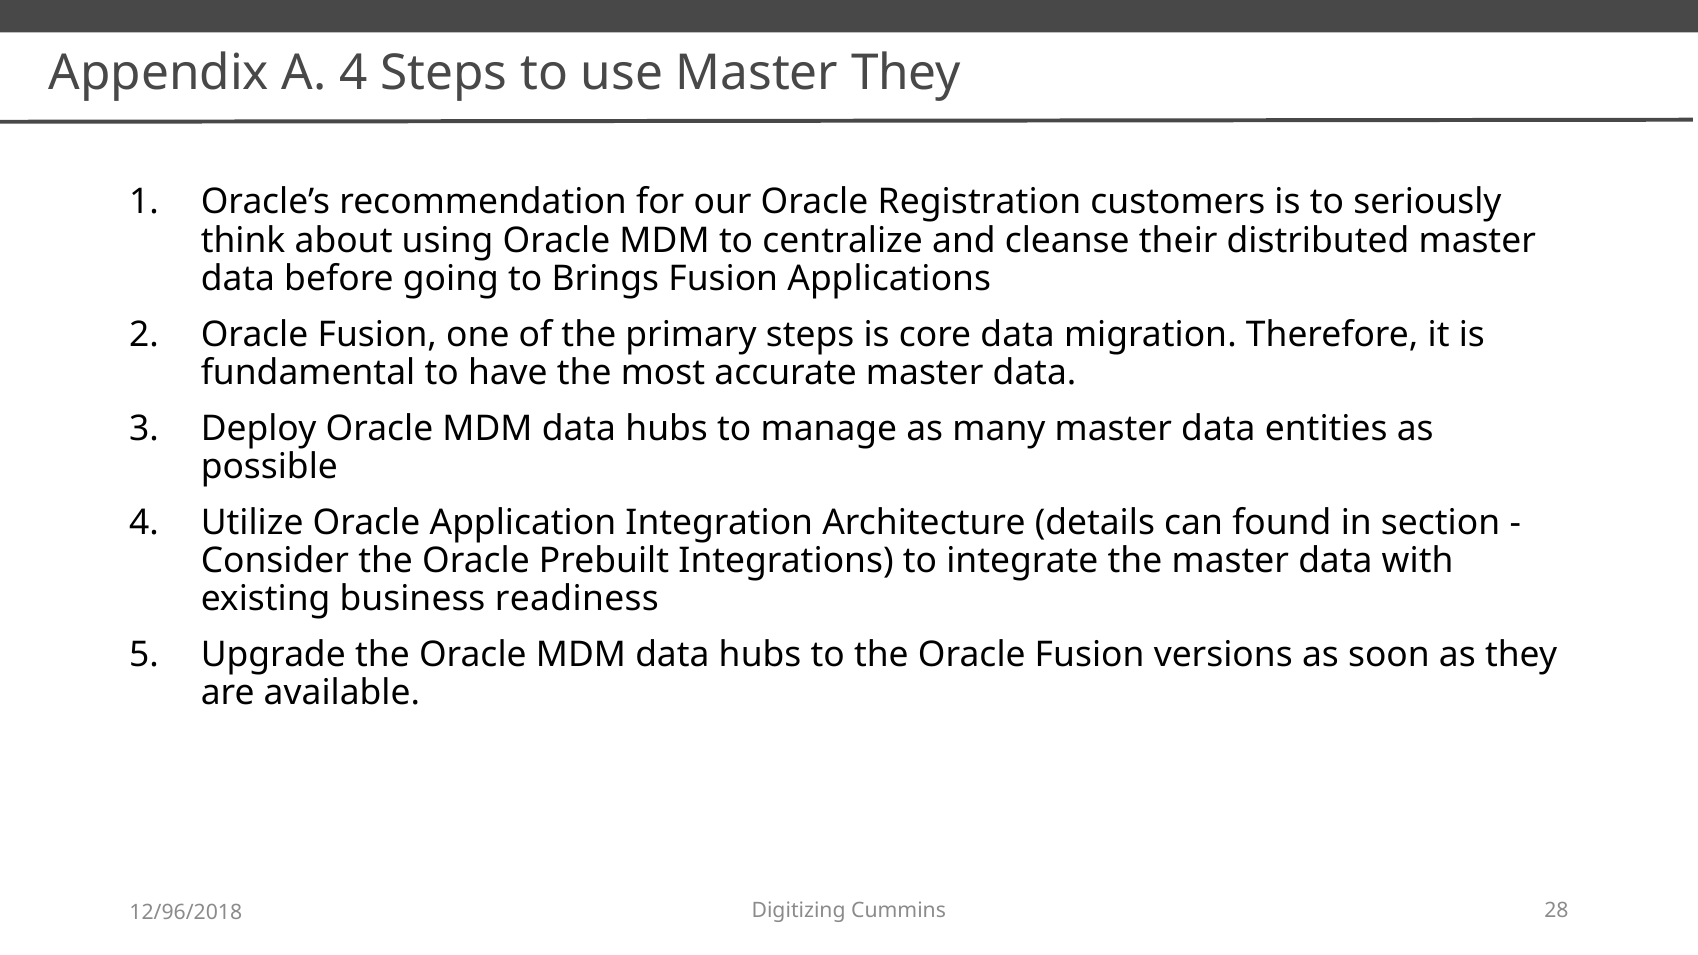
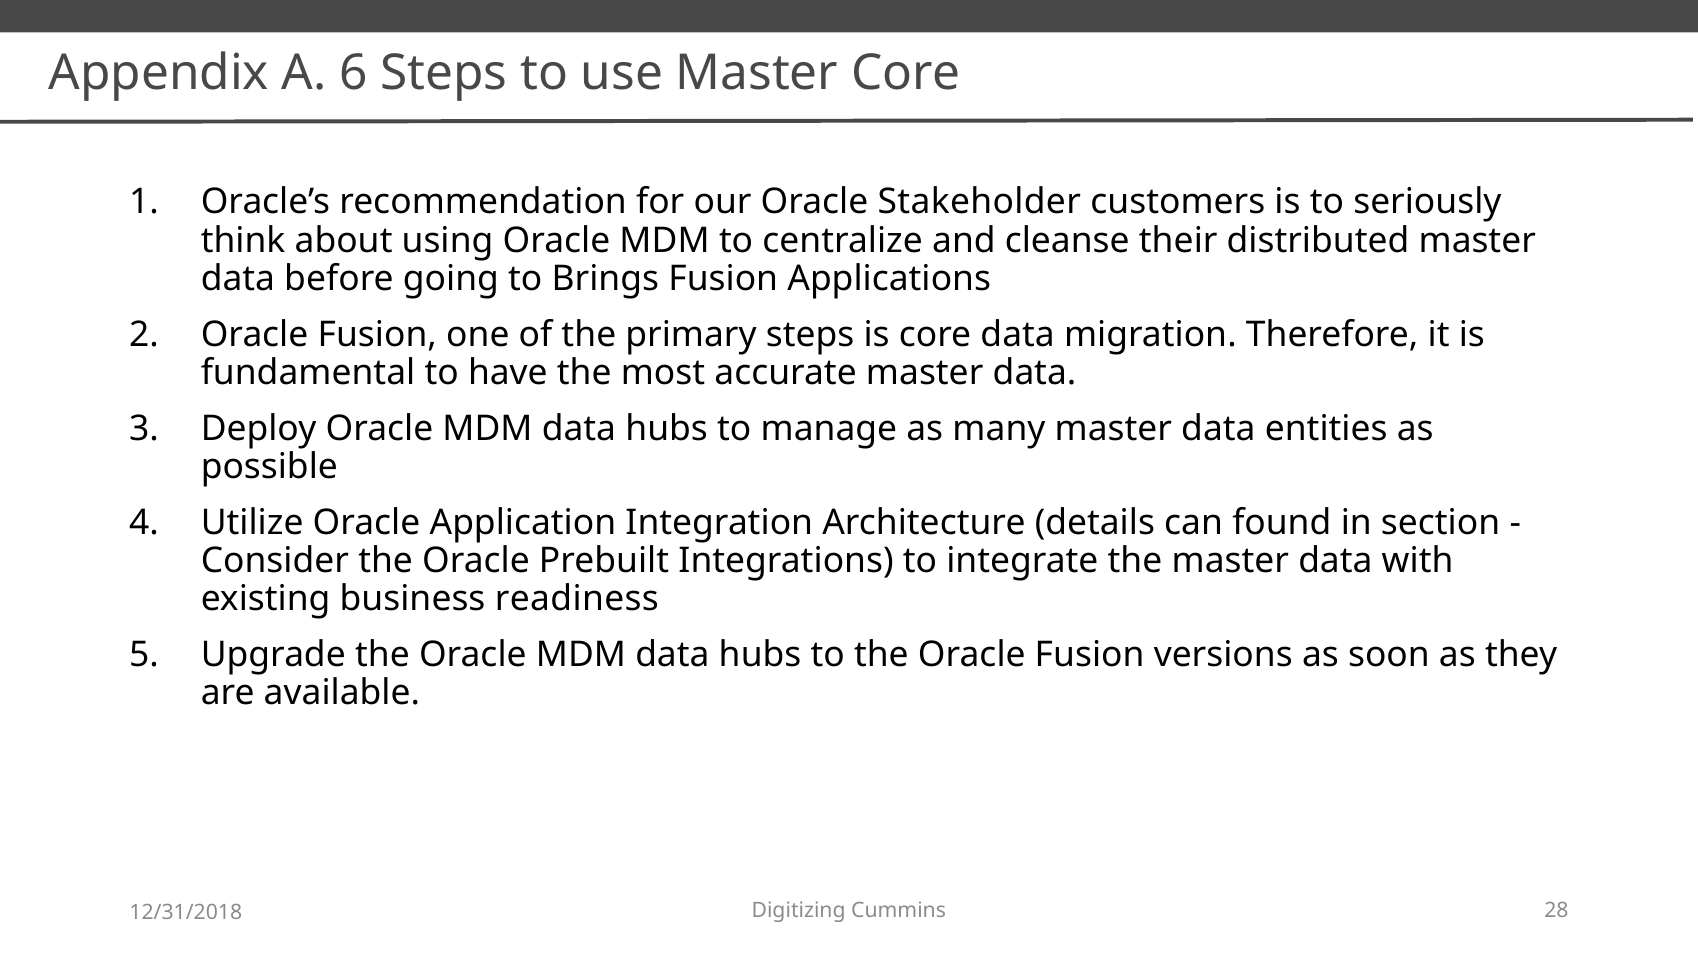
A 4: 4 -> 6 (354, 74)
Master They: They -> Core (906, 74)
Registration: Registration -> Stakeholder (979, 202)
12/96/2018: 12/96/2018 -> 12/31/2018 (186, 912)
